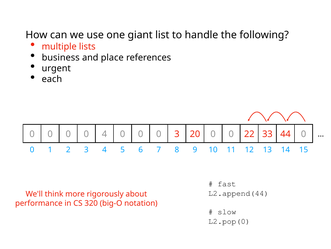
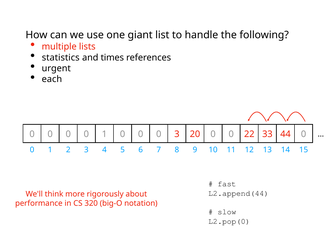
business: business -> statistics (61, 57)
place: place -> times (112, 57)
0 4: 4 -> 1 (104, 134)
